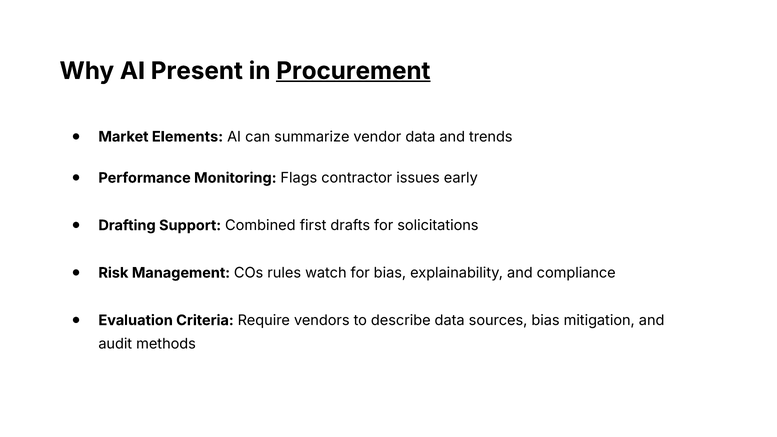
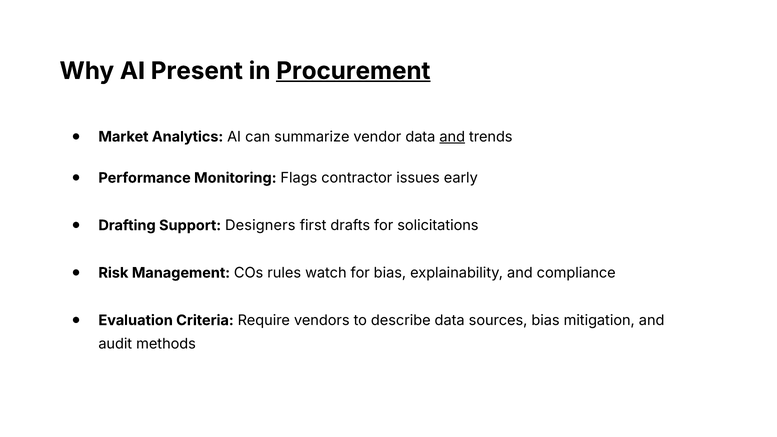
Elements: Elements -> Analytics (188, 137)
and underline: none -> present (452, 137)
Combined: Combined -> Designers (260, 225)
